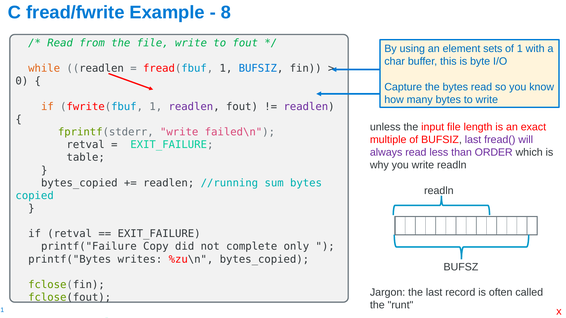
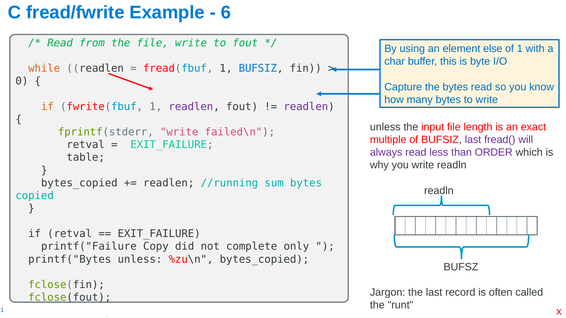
8: 8 -> 6 (226, 12)
sets: sets -> else (493, 49)
printf("Bytes writes: writes -> unless (140, 260)
